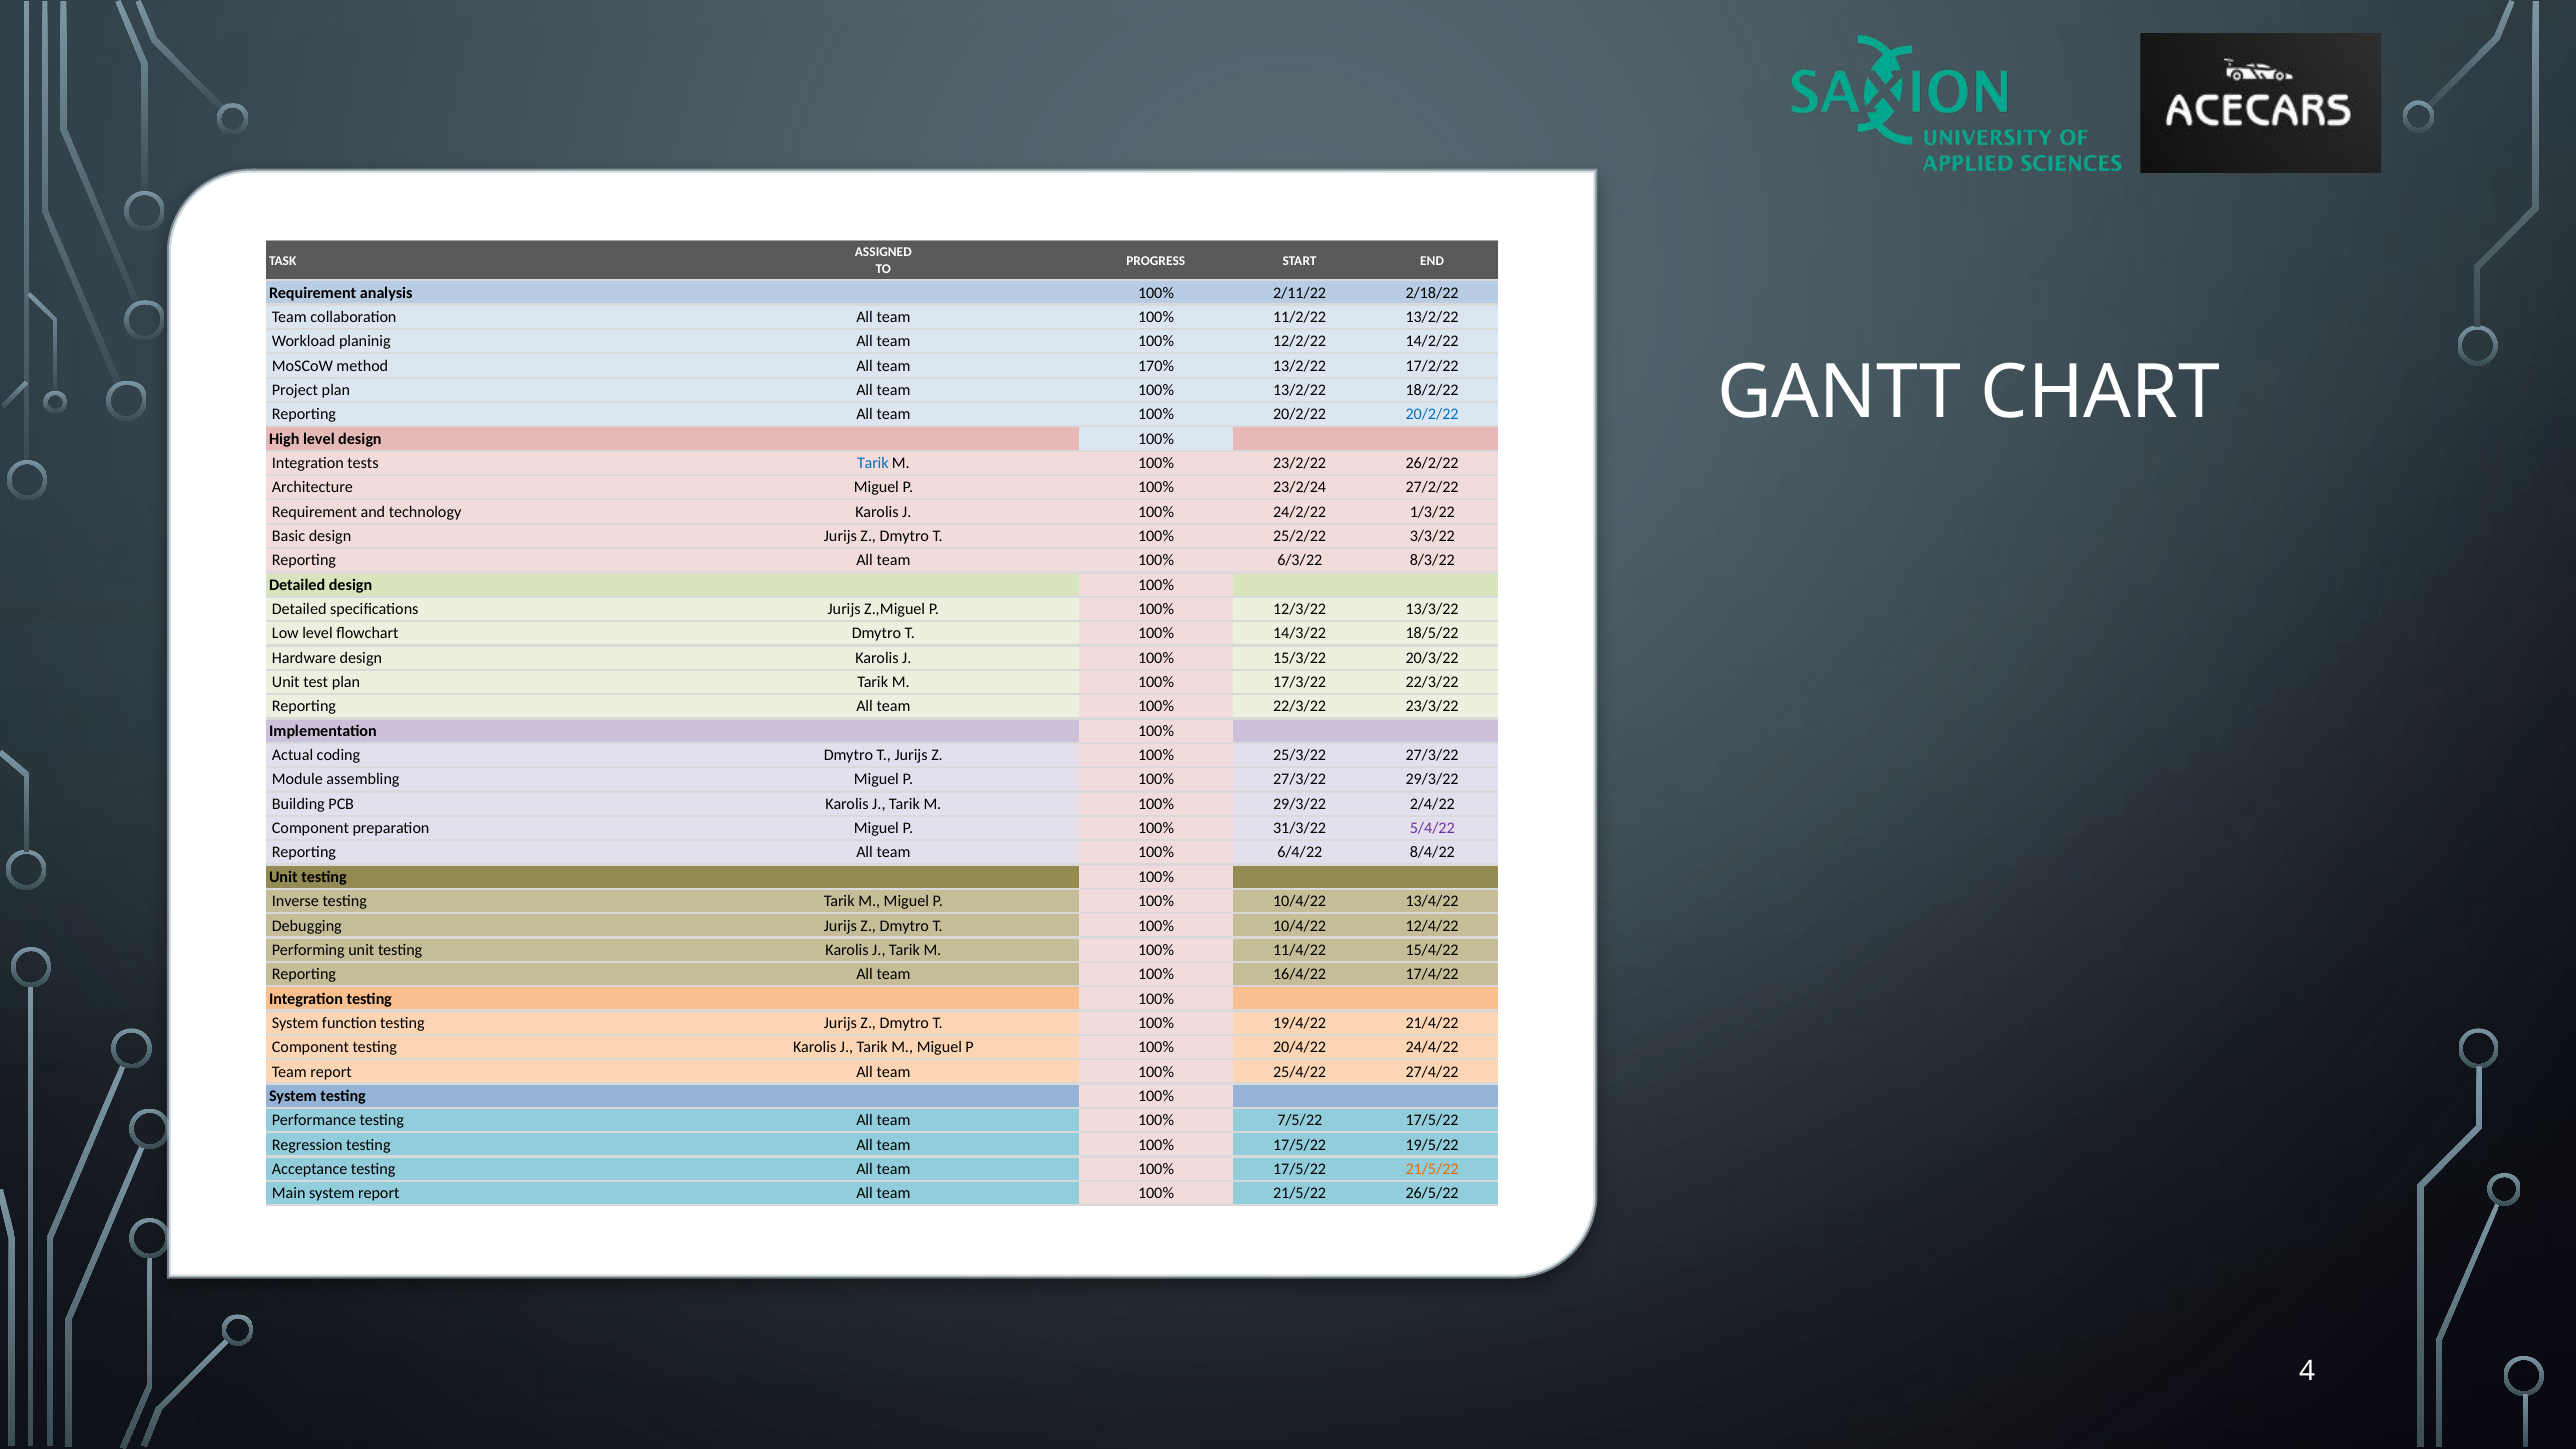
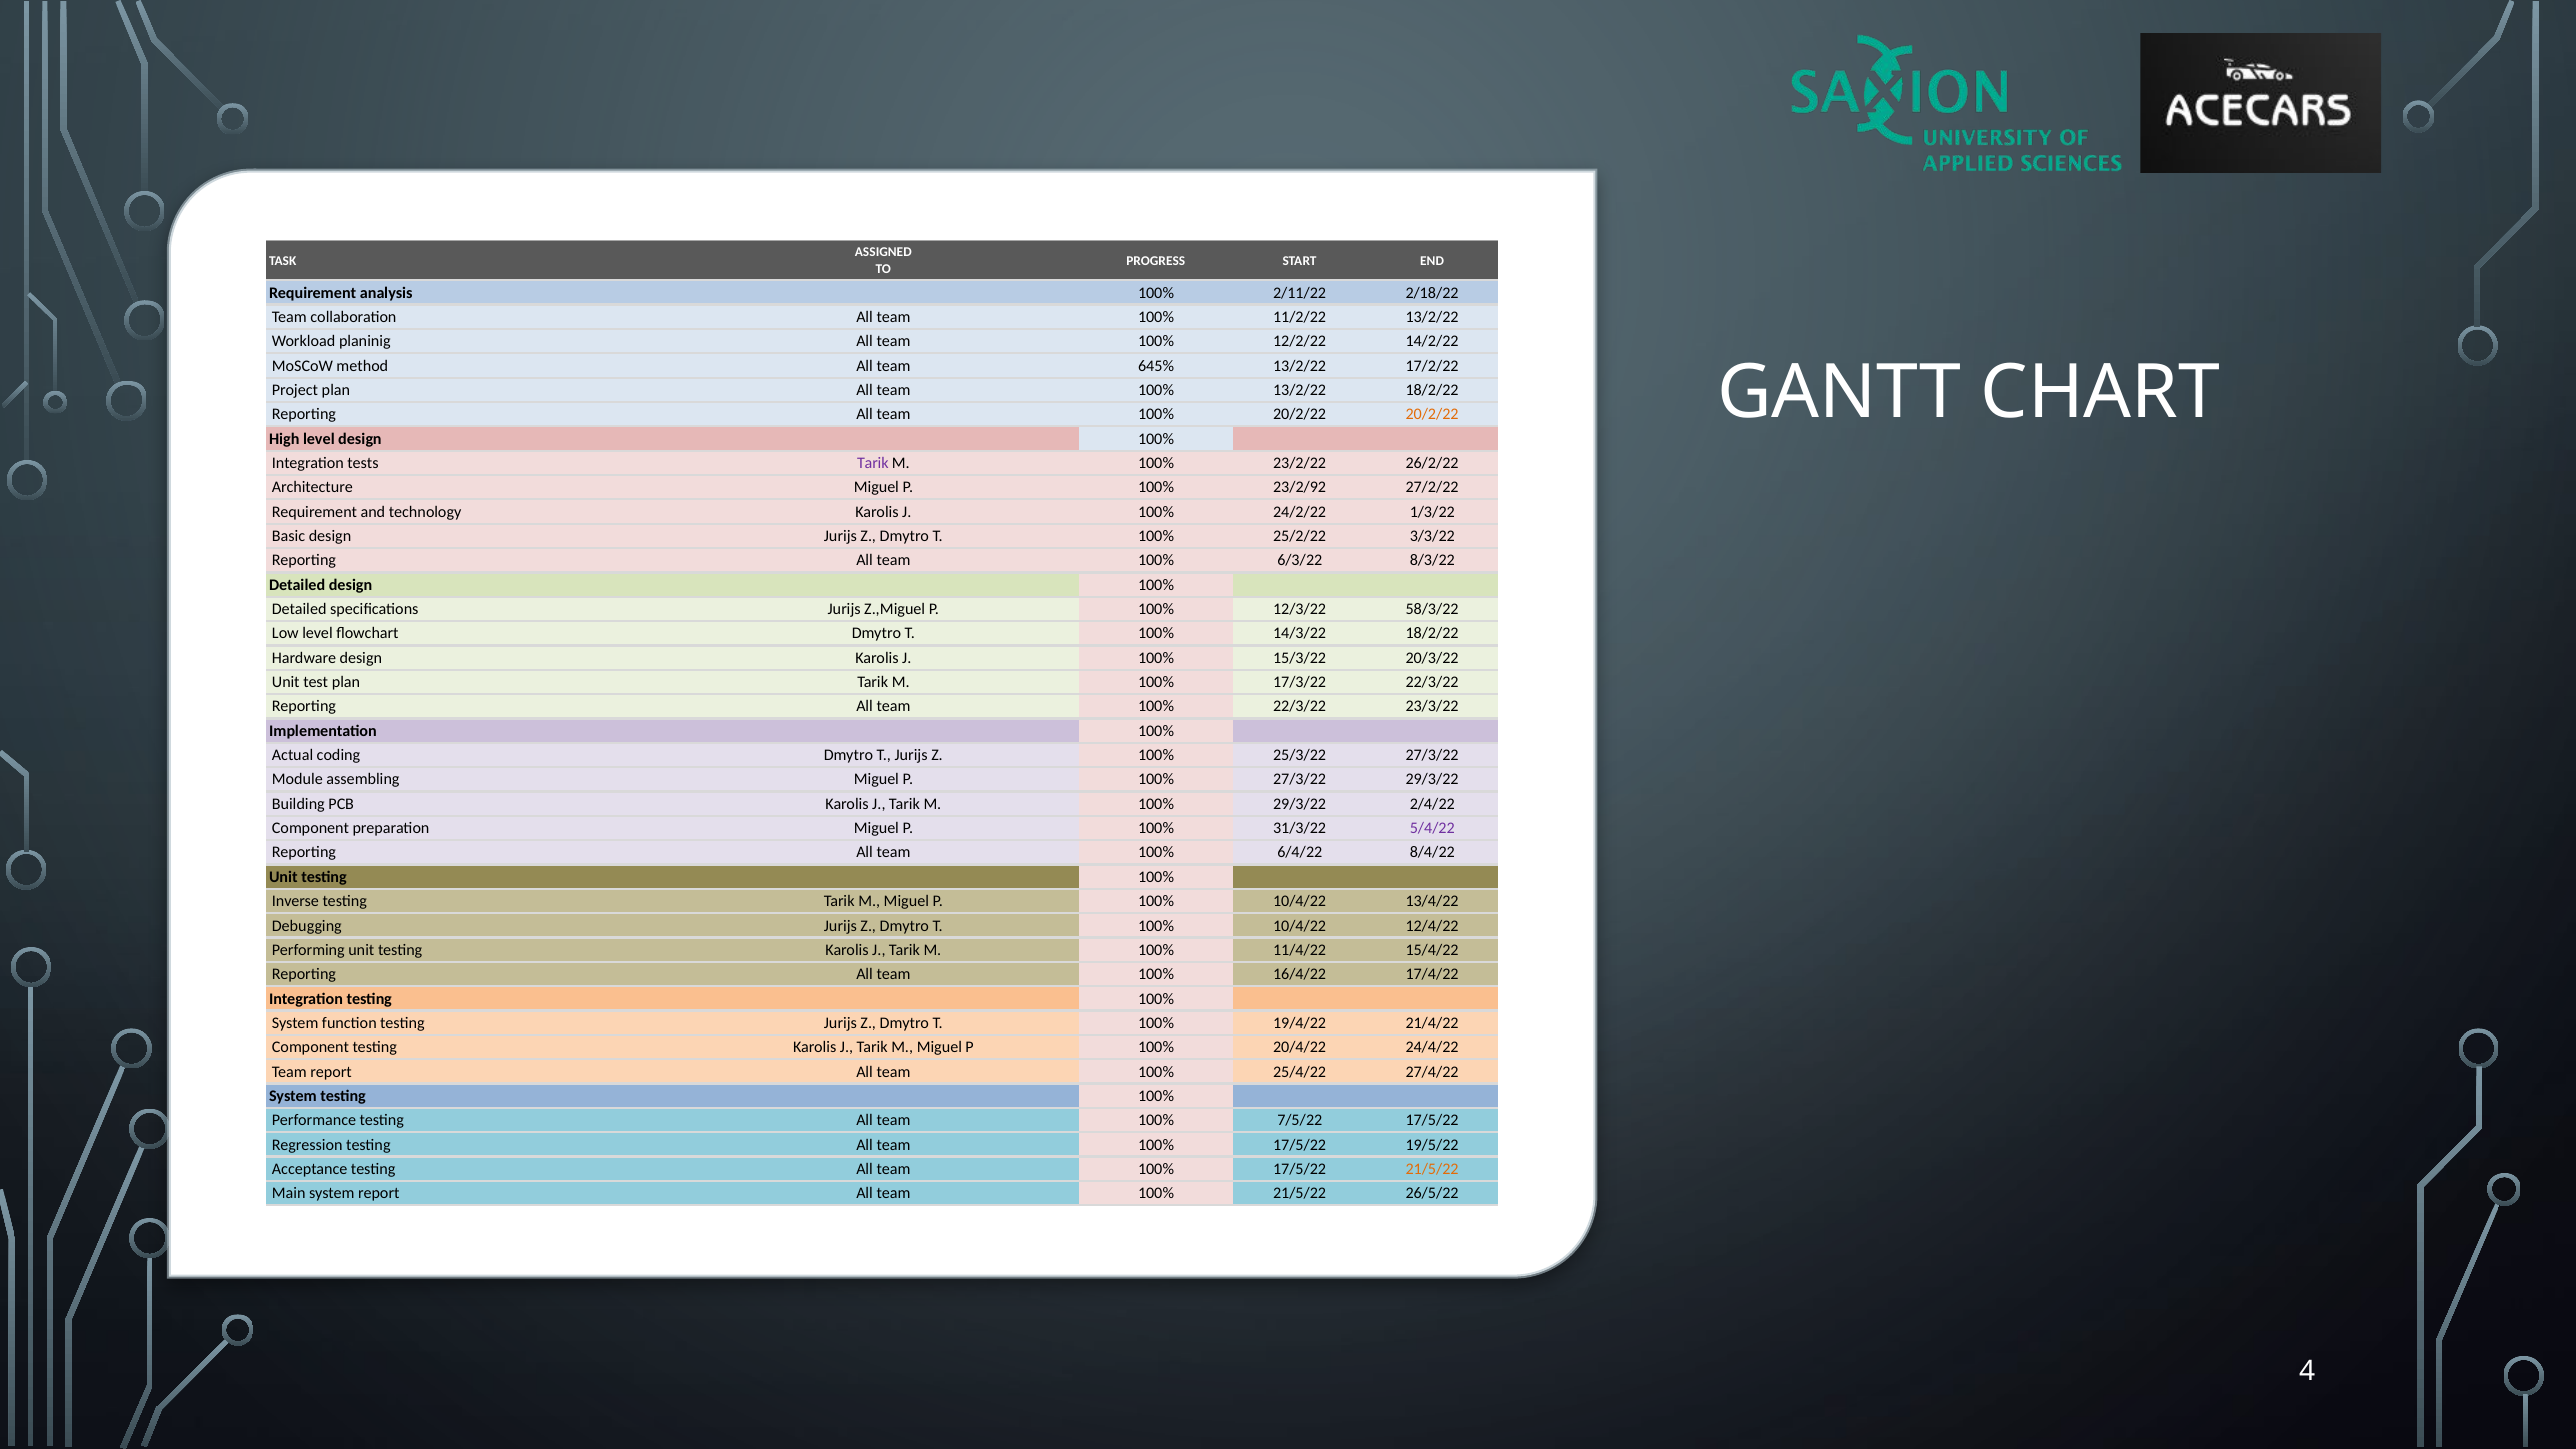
170%: 170% -> 645% (1156, 366)
20/2/22 colour: blue -> orange (1432, 415)
Tarik colour: blue -> purple (873, 463)
23/2/24: 23/2/24 -> 23/2/92 (1300, 488)
13/3/22: 13/3/22 -> 58/3/22 (1432, 609)
14/3/22 18/5/22: 18/5/22 -> 18/2/22 (1432, 634)
